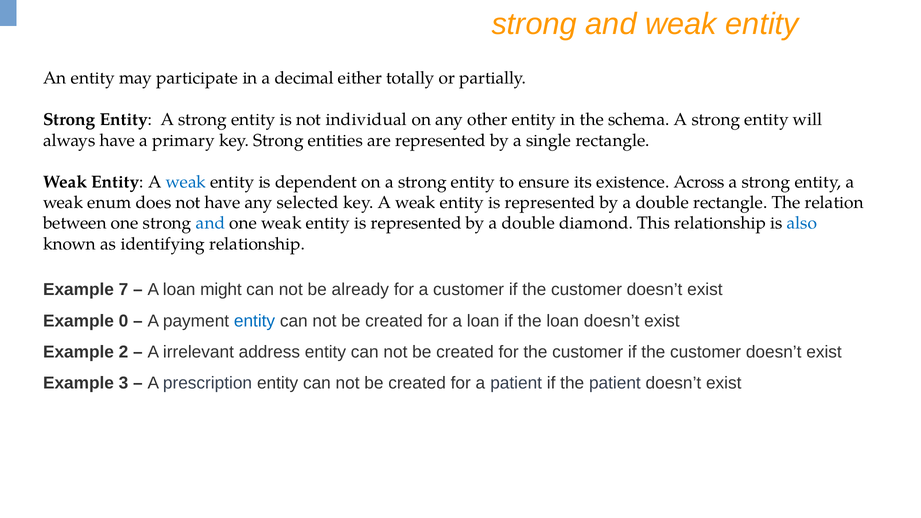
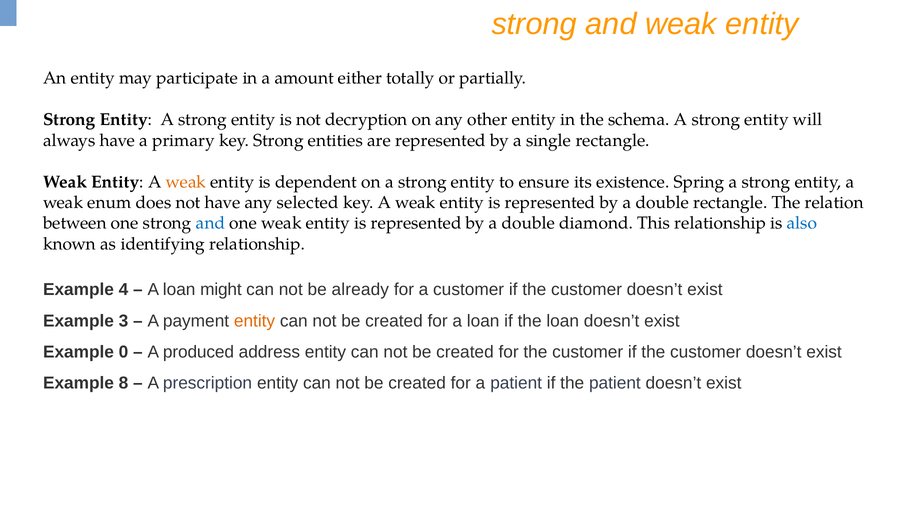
decimal: decimal -> amount (304, 78)
individual: individual -> decryption (366, 120)
weak colour: blue -> orange (186, 182)
Across: Across -> Spring (699, 182)
7: 7 -> 4 (124, 290)
0: 0 -> 3 (124, 321)
entity colour: blue -> orange (255, 321)
2: 2 -> 0 (124, 352)
irrelevant: irrelevant -> produced (199, 352)
3: 3 -> 8 (124, 383)
